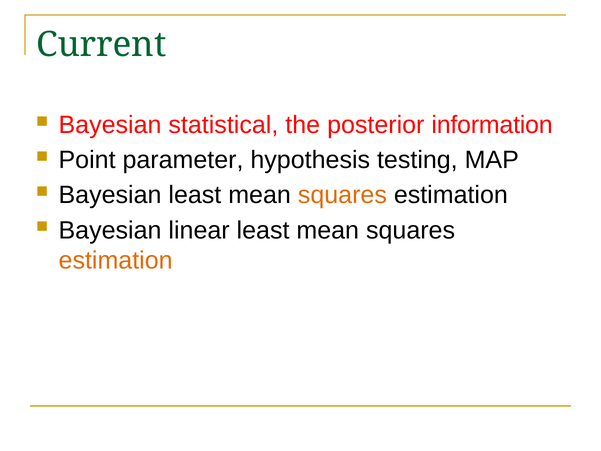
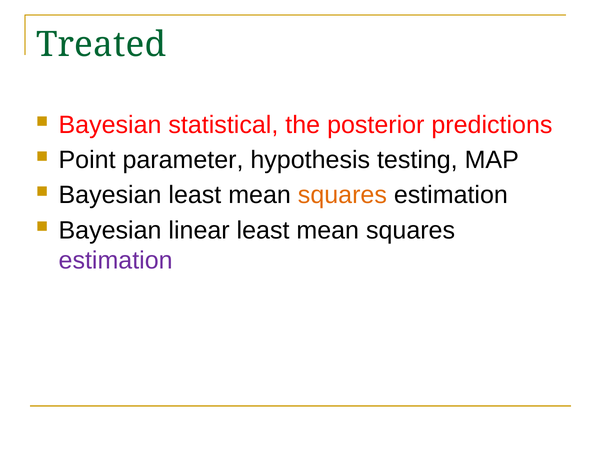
Current: Current -> Treated (101, 45)
information: information -> predictions (492, 125)
estimation colour: orange -> purple (116, 260)
